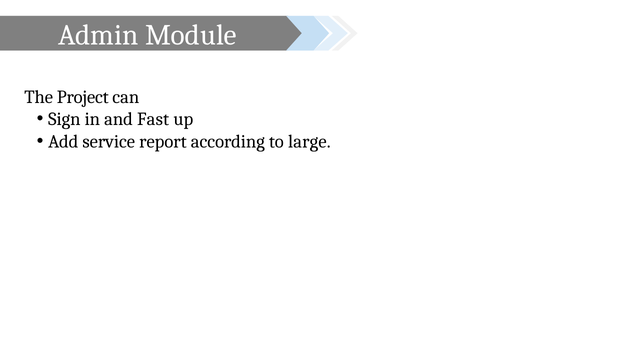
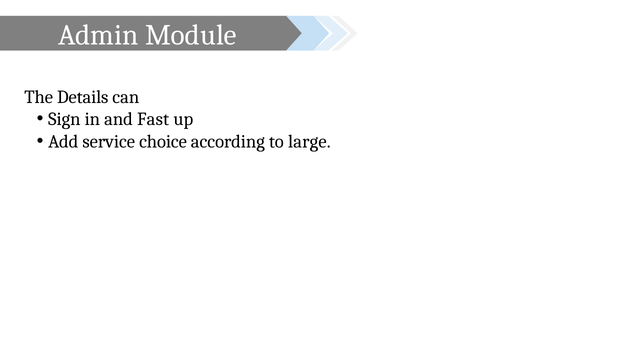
Project: Project -> Details (83, 97)
report: report -> choice (163, 142)
